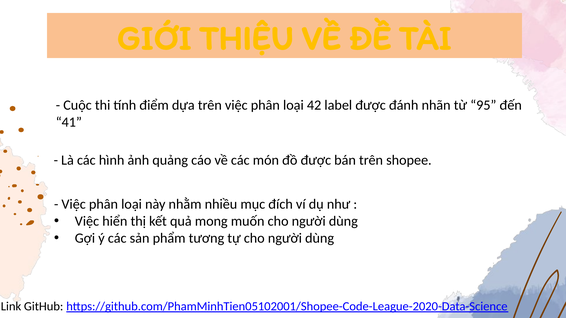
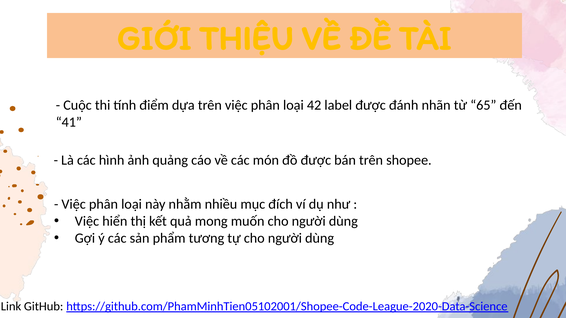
95: 95 -> 65 (483, 105)
